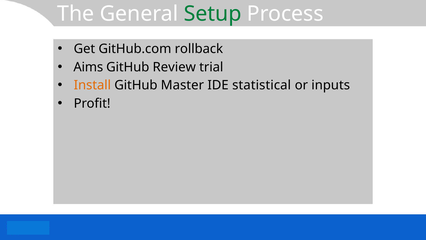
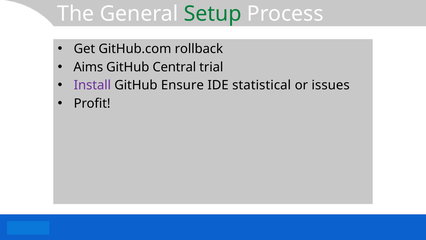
Review: Review -> Central (174, 67)
Install colour: orange -> purple (92, 85)
Master: Master -> Ensure (182, 85)
inputs: inputs -> issues (331, 85)
